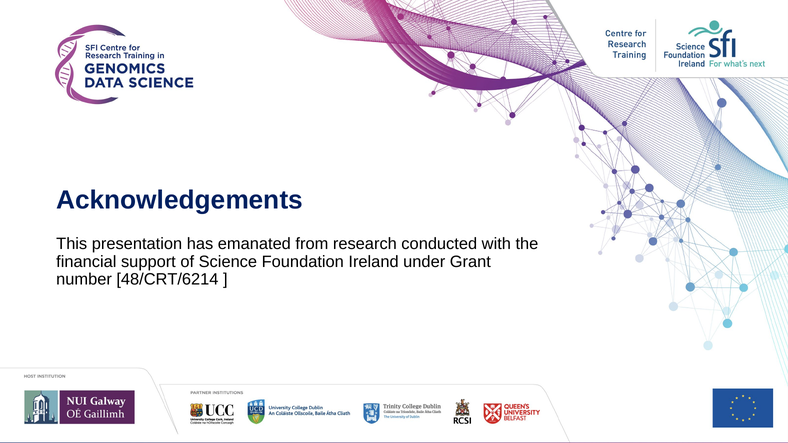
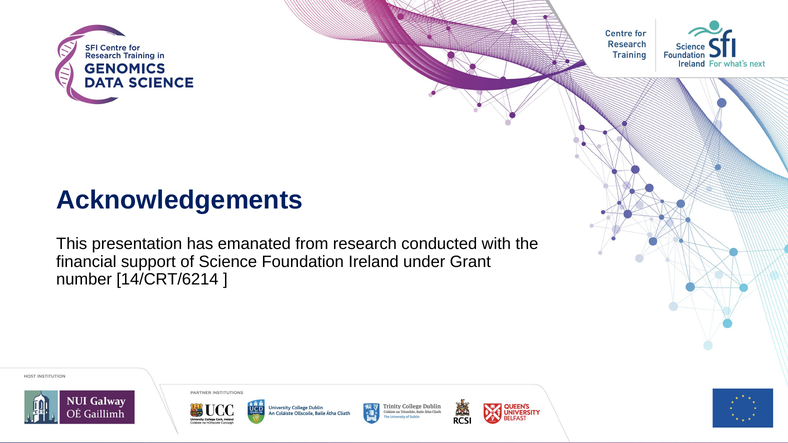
48/CRT/6214: 48/CRT/6214 -> 14/CRT/6214 (167, 280)
